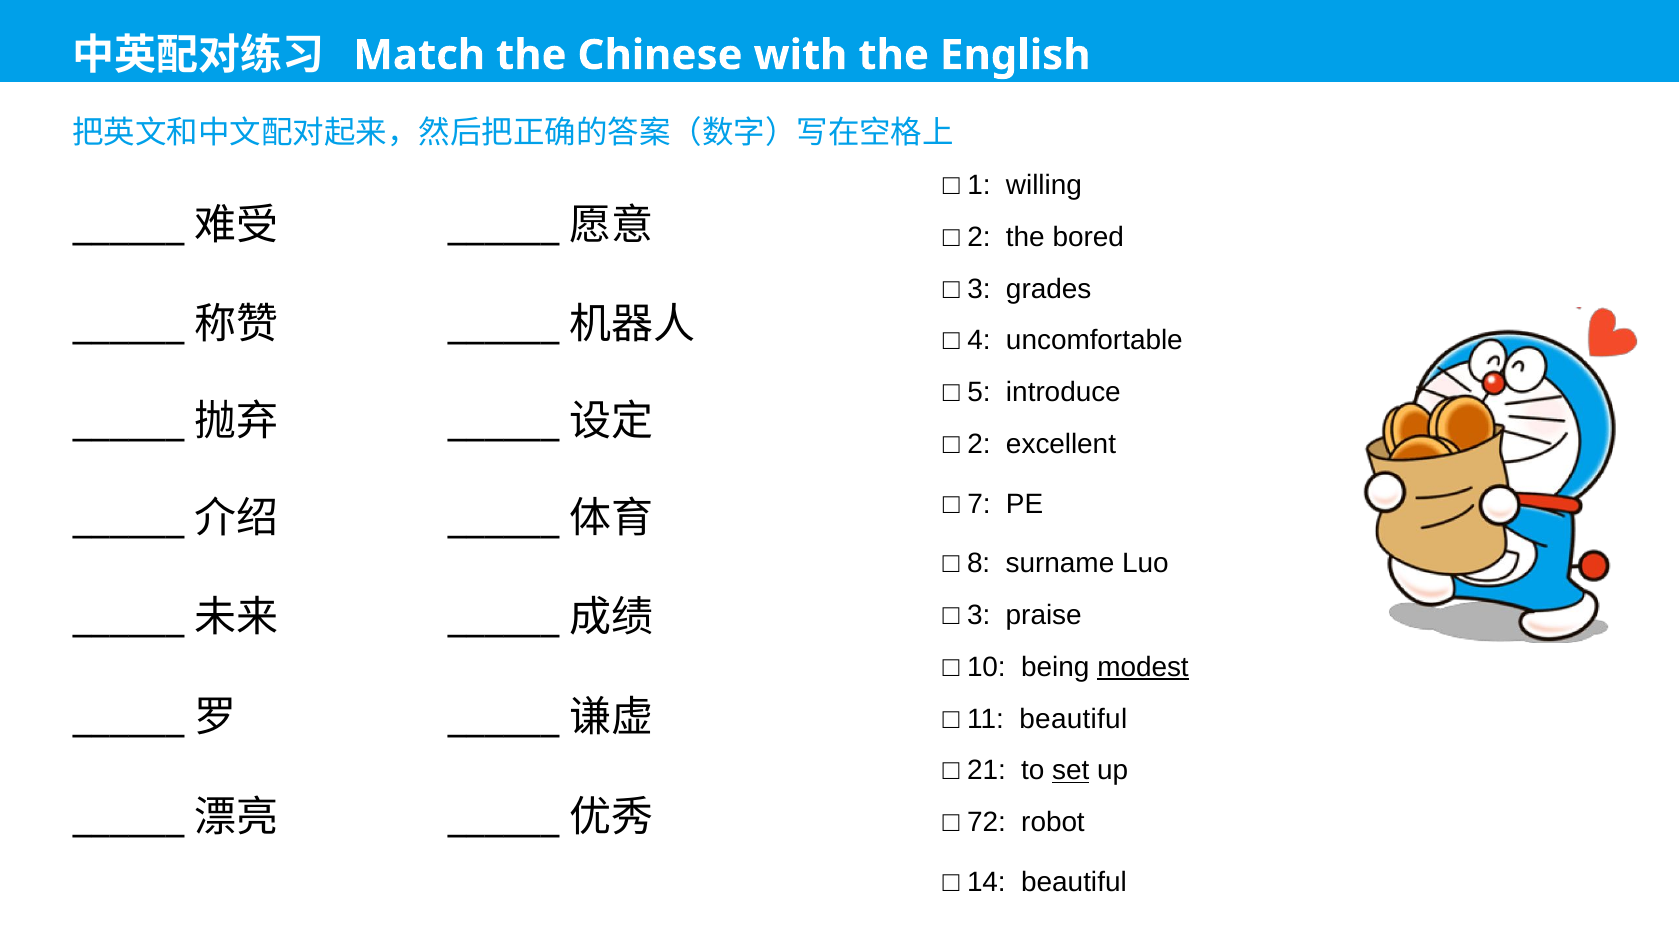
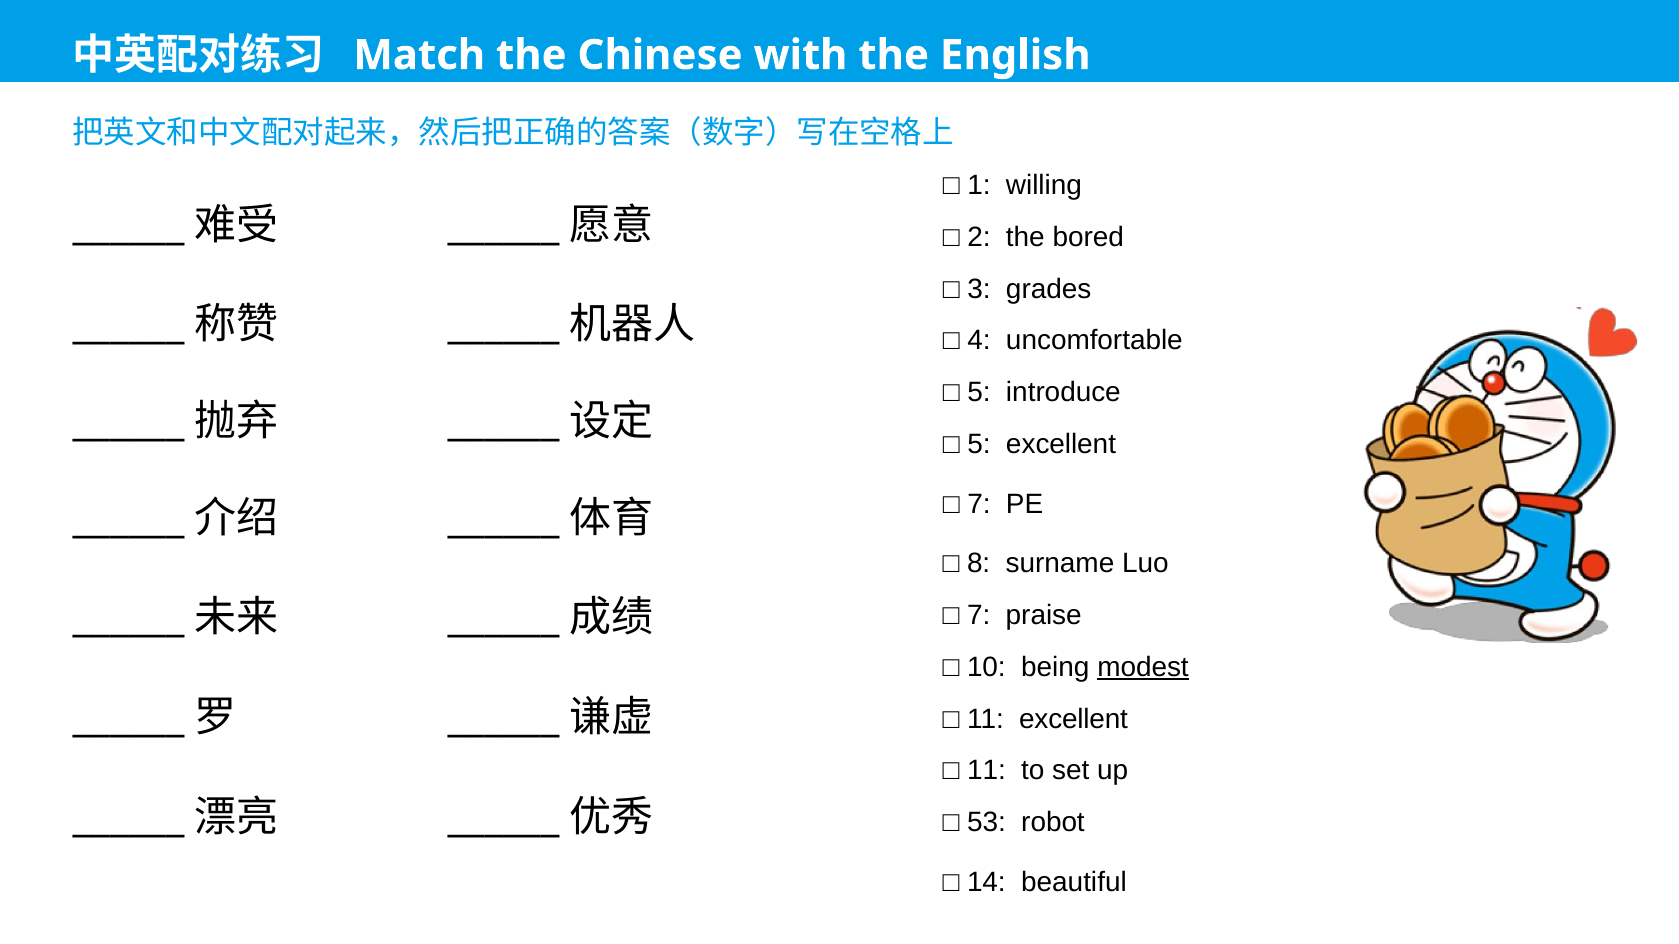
2: 2 -> 5 (979, 444)
3: 3 -> 7 (979, 616)
11 beautiful: beautiful -> excellent (1074, 719)
21: 21 -> 11 (986, 771)
set underline: present -> none (1071, 771)
72: 72 -> 53 (986, 823)
